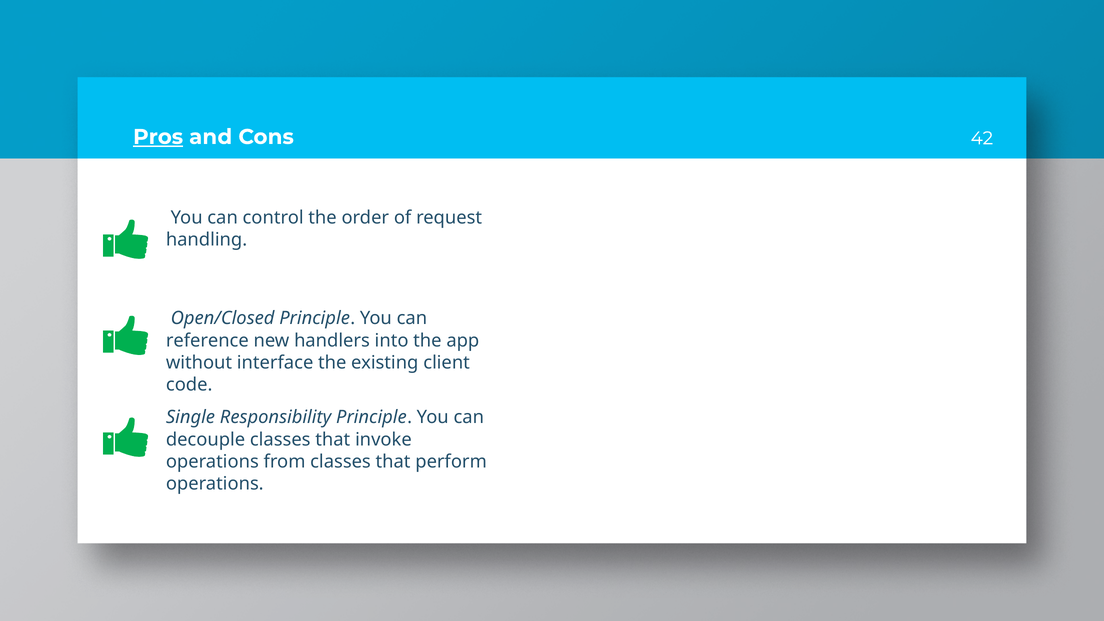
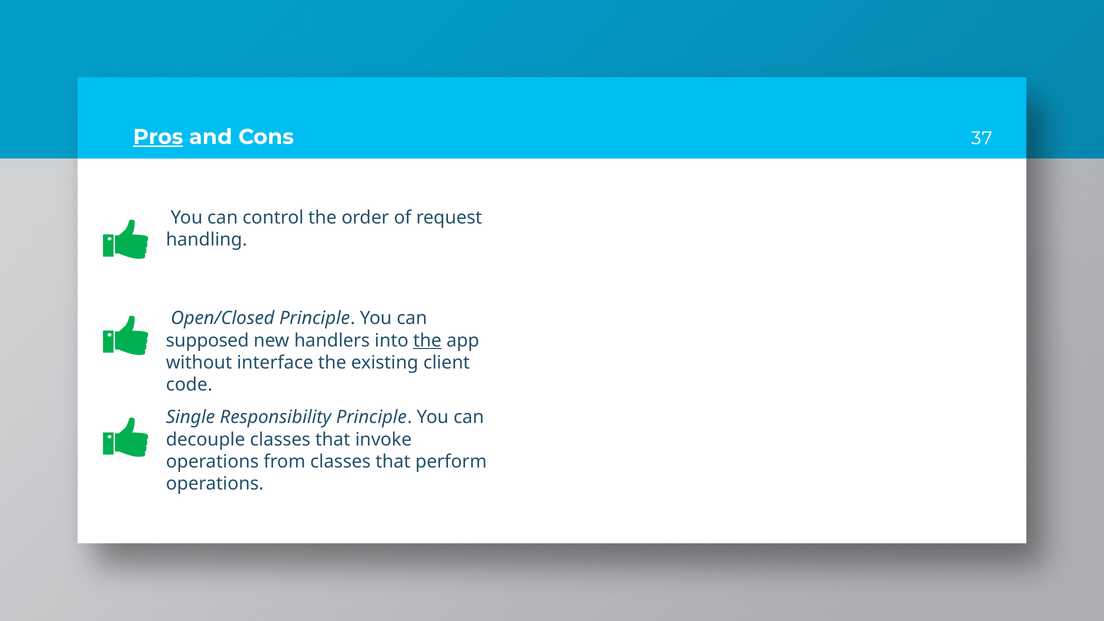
42: 42 -> 37 (982, 138)
reference: reference -> supposed (207, 340)
the underline: none -> present (427, 340)
